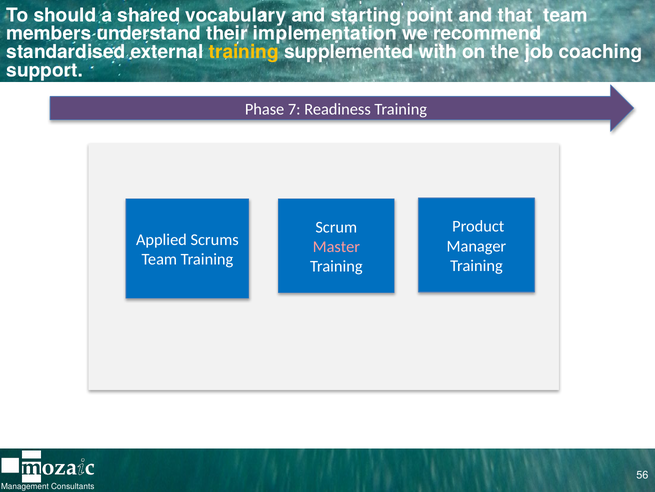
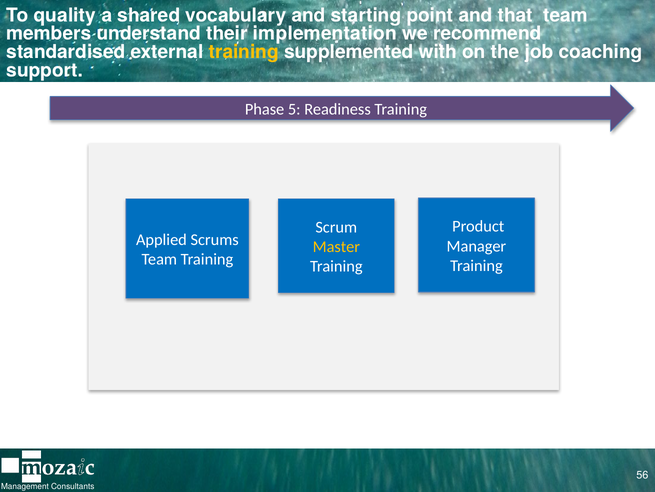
should: should -> quality (65, 15)
7: 7 -> 5 (294, 109)
Master colour: pink -> yellow (336, 246)
